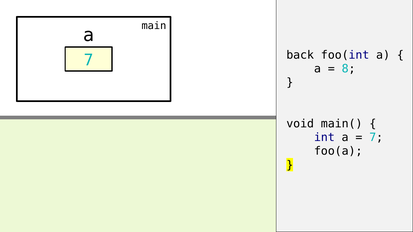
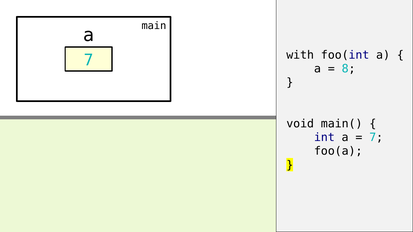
back: back -> with (300, 55)
